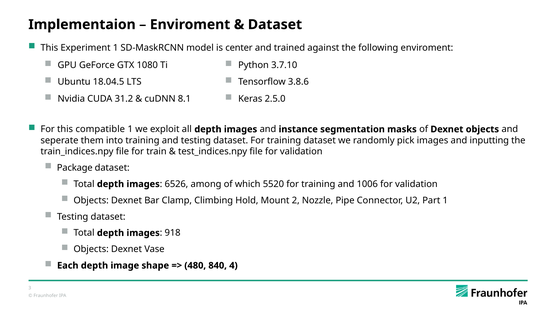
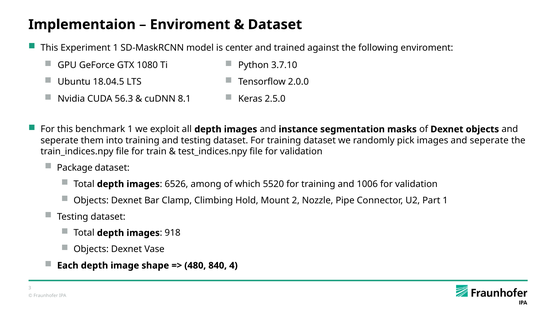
3.8.6: 3.8.6 -> 2.0.0 (298, 82)
31.2: 31.2 -> 56.3 (124, 99)
compatible: compatible -> benchmark (100, 130)
images and inputting: inputting -> seperate (489, 141)
